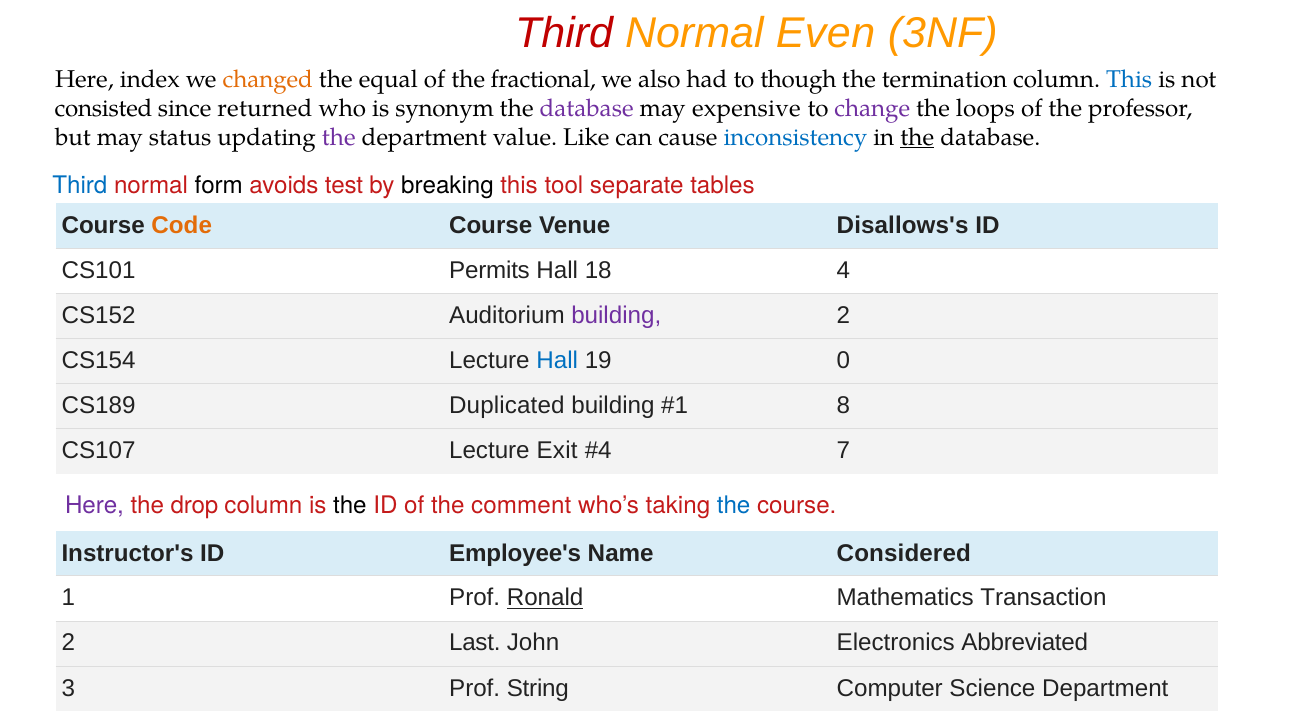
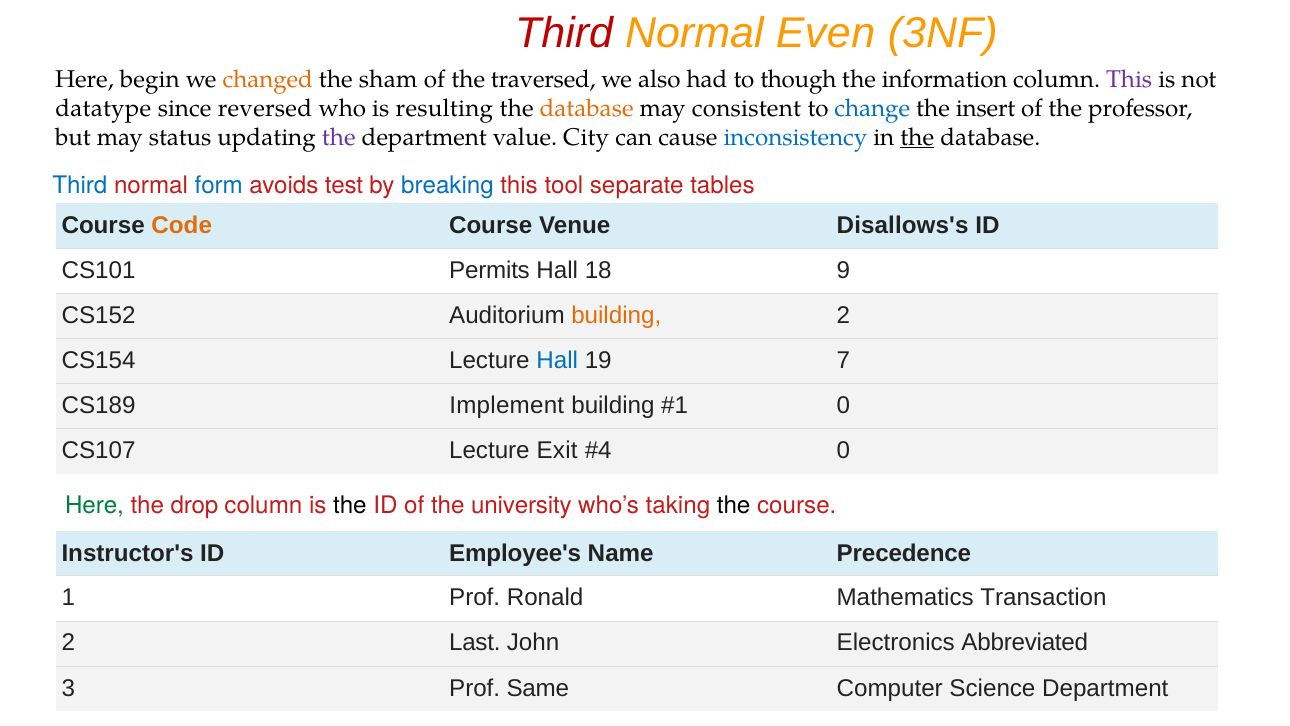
index: index -> begin (150, 79)
equal: equal -> sham (388, 79)
fractional: fractional -> traversed (543, 79)
termination: termination -> information (945, 79)
This colour: blue -> purple (1129, 79)
consisted: consisted -> datatype (103, 108)
returned: returned -> reversed (265, 108)
synonym: synonym -> resulting (444, 108)
database colour: purple -> orange (587, 108)
expensive: expensive -> consistent (746, 108)
change colour: purple -> blue (872, 108)
loops: loops -> insert (986, 108)
Like: Like -> City (586, 137)
form colour: black -> blue (219, 186)
breaking colour: black -> blue (447, 186)
4: 4 -> 9 (843, 270)
building colour: purple -> orange (616, 315)
0: 0 -> 7 (843, 360)
Duplicated: Duplicated -> Implement (507, 405)
8: 8 -> 0 (843, 405)
7: 7 -> 0 (843, 451)
Here colour: purple -> green (95, 506)
comment: comment -> university (521, 506)
the colour: blue -> black (734, 506)
Considered: Considered -> Precedence (904, 553)
Ronald underline: present -> none (545, 598)
String: String -> Same (538, 688)
